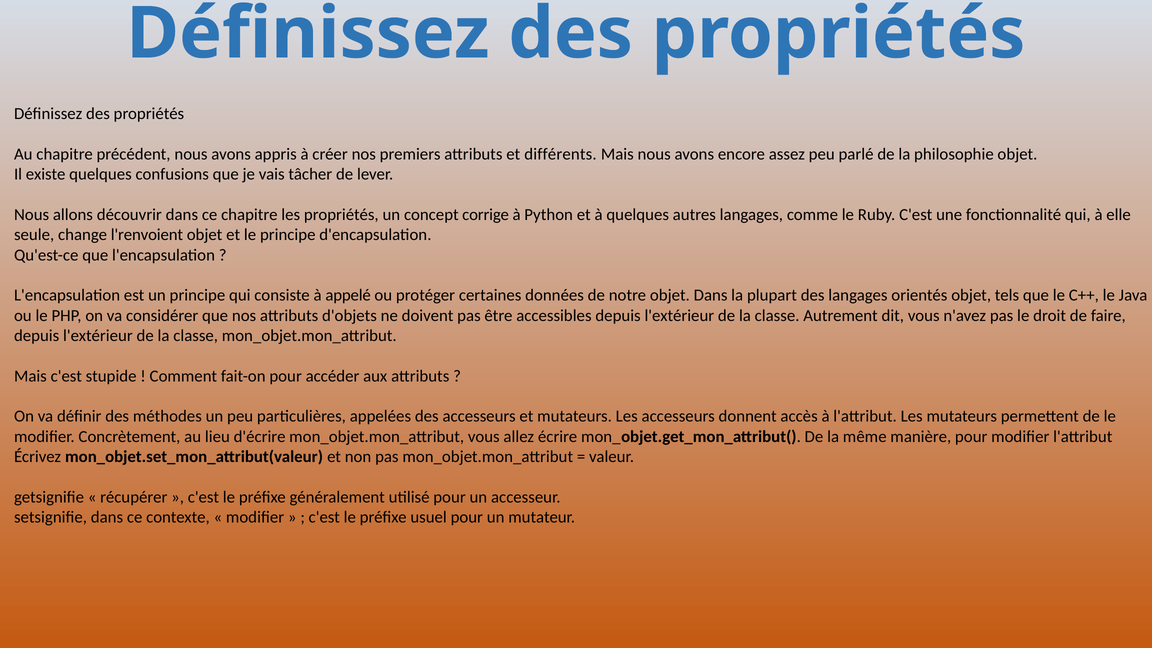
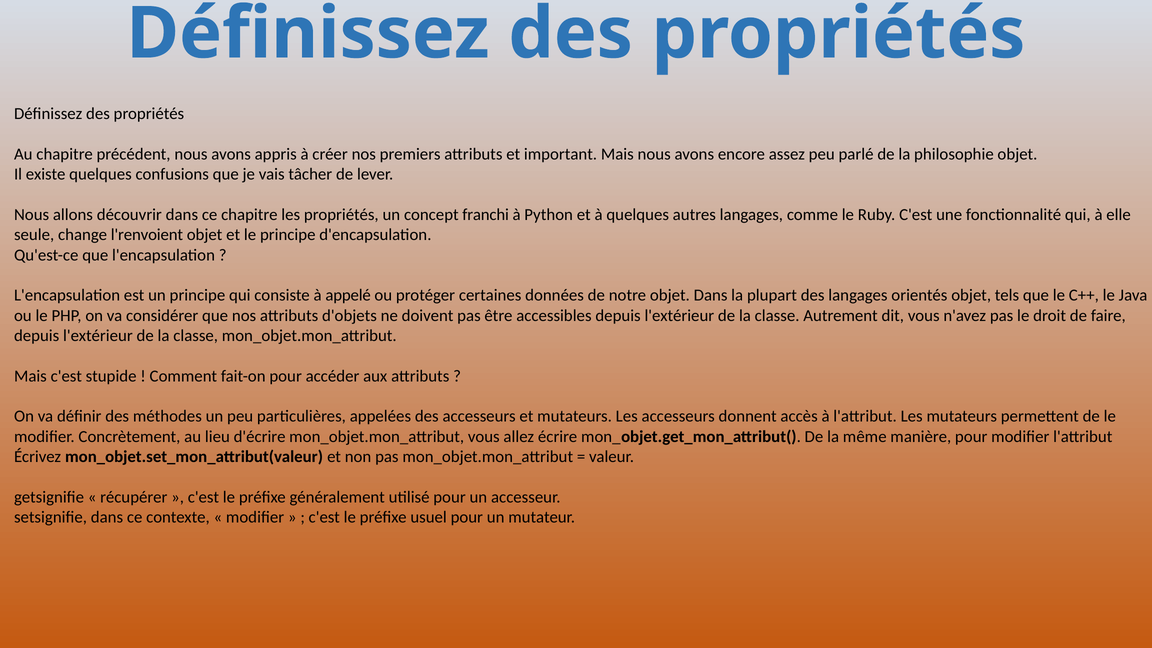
différents: différents -> important (561, 154)
corrige: corrige -> franchi (486, 215)
